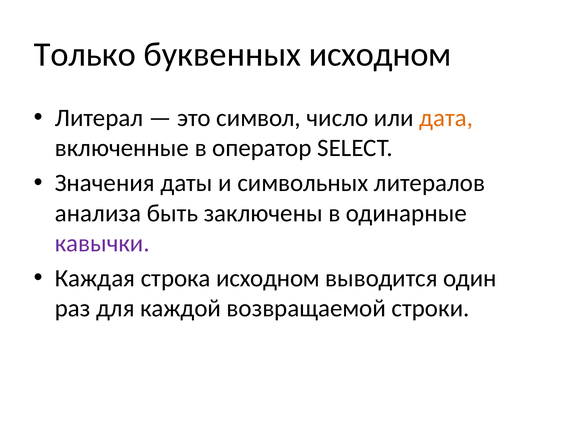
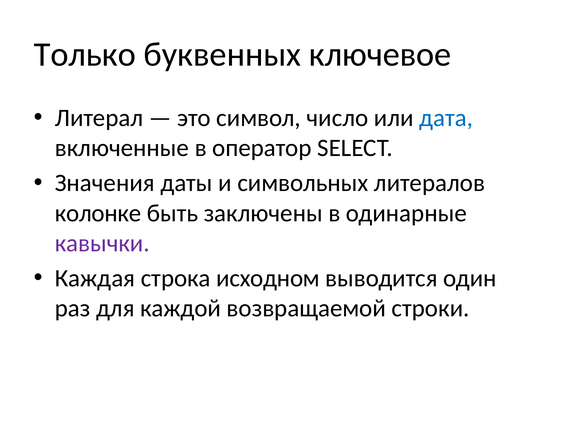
буквенных исходном: исходном -> ключевое (380, 54)
дата colour: orange -> blue (446, 118)
анализа: анализа -> колонке (98, 213)
